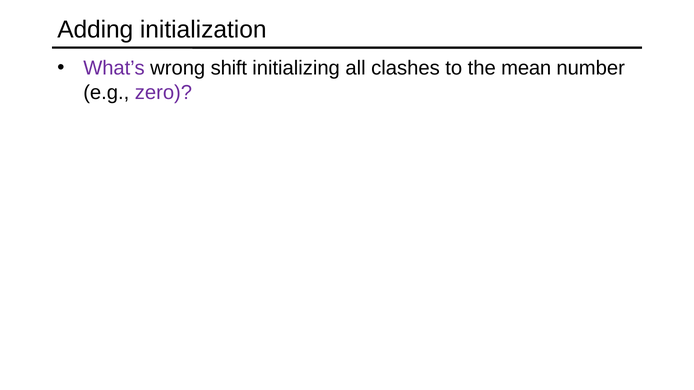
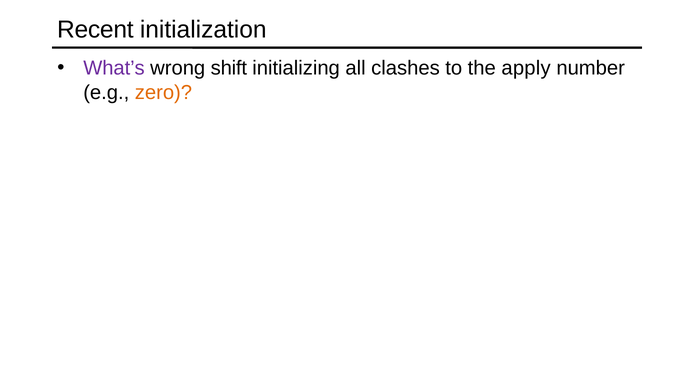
Adding: Adding -> Recent (95, 30)
mean: mean -> apply (526, 68)
zero colour: purple -> orange (163, 93)
